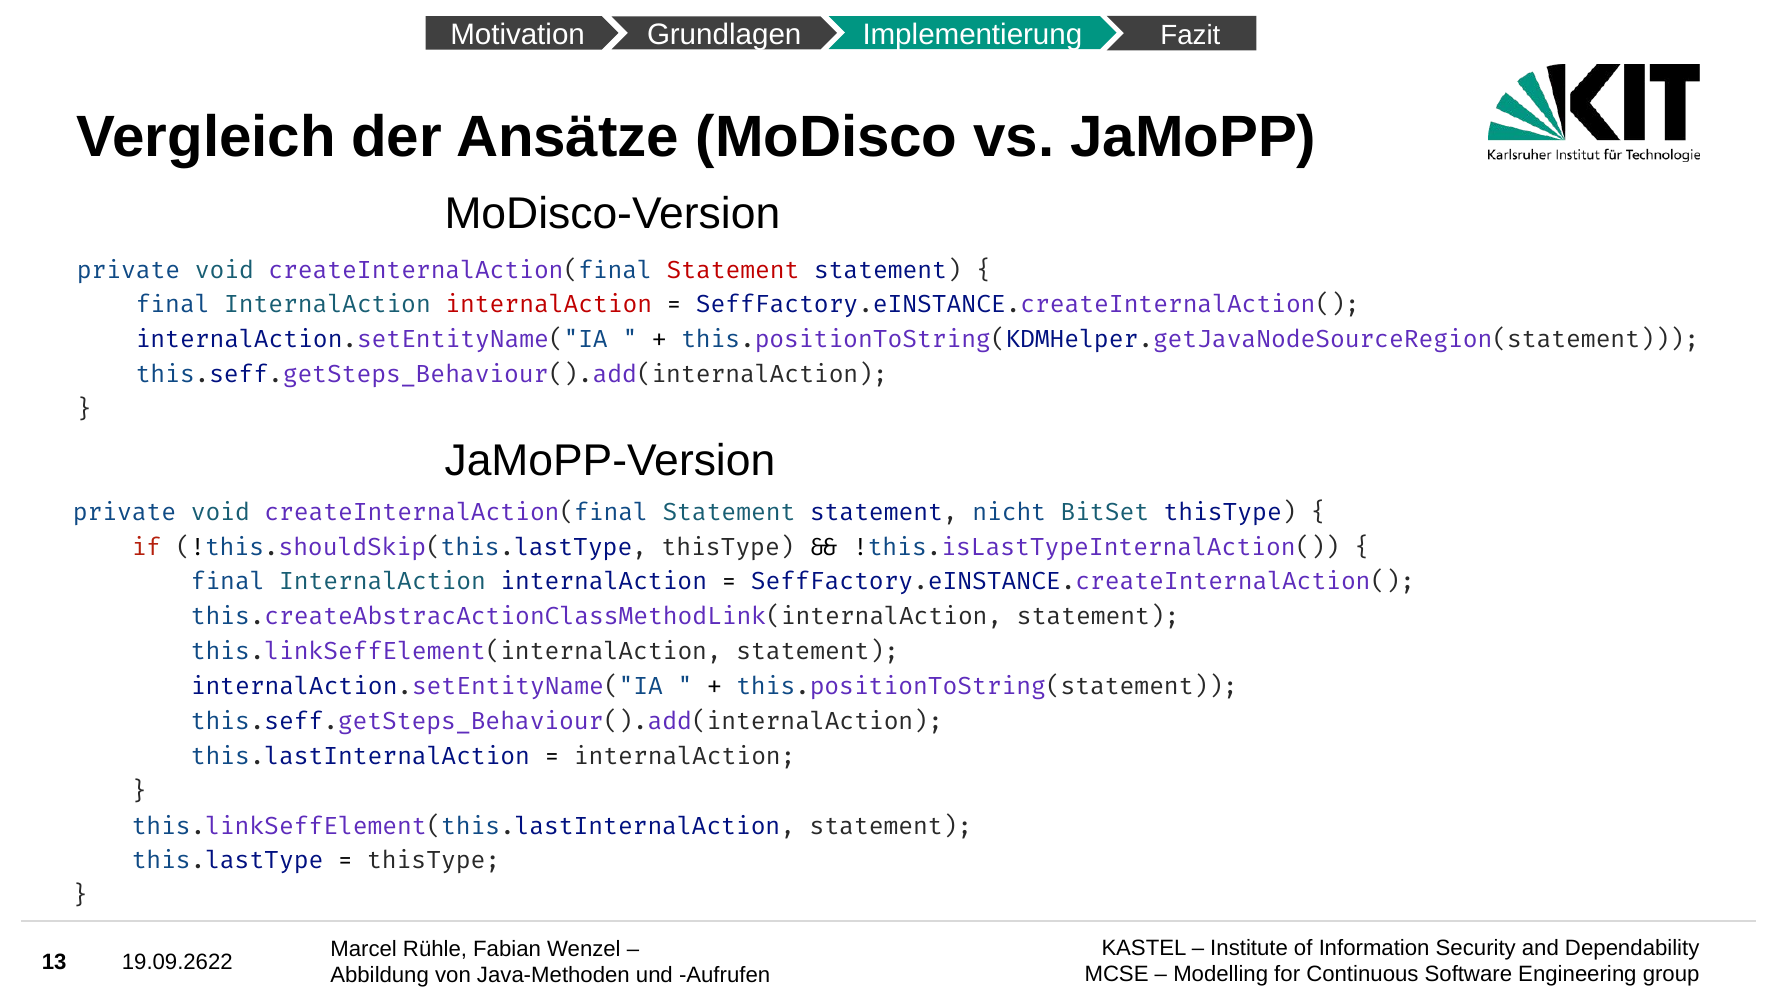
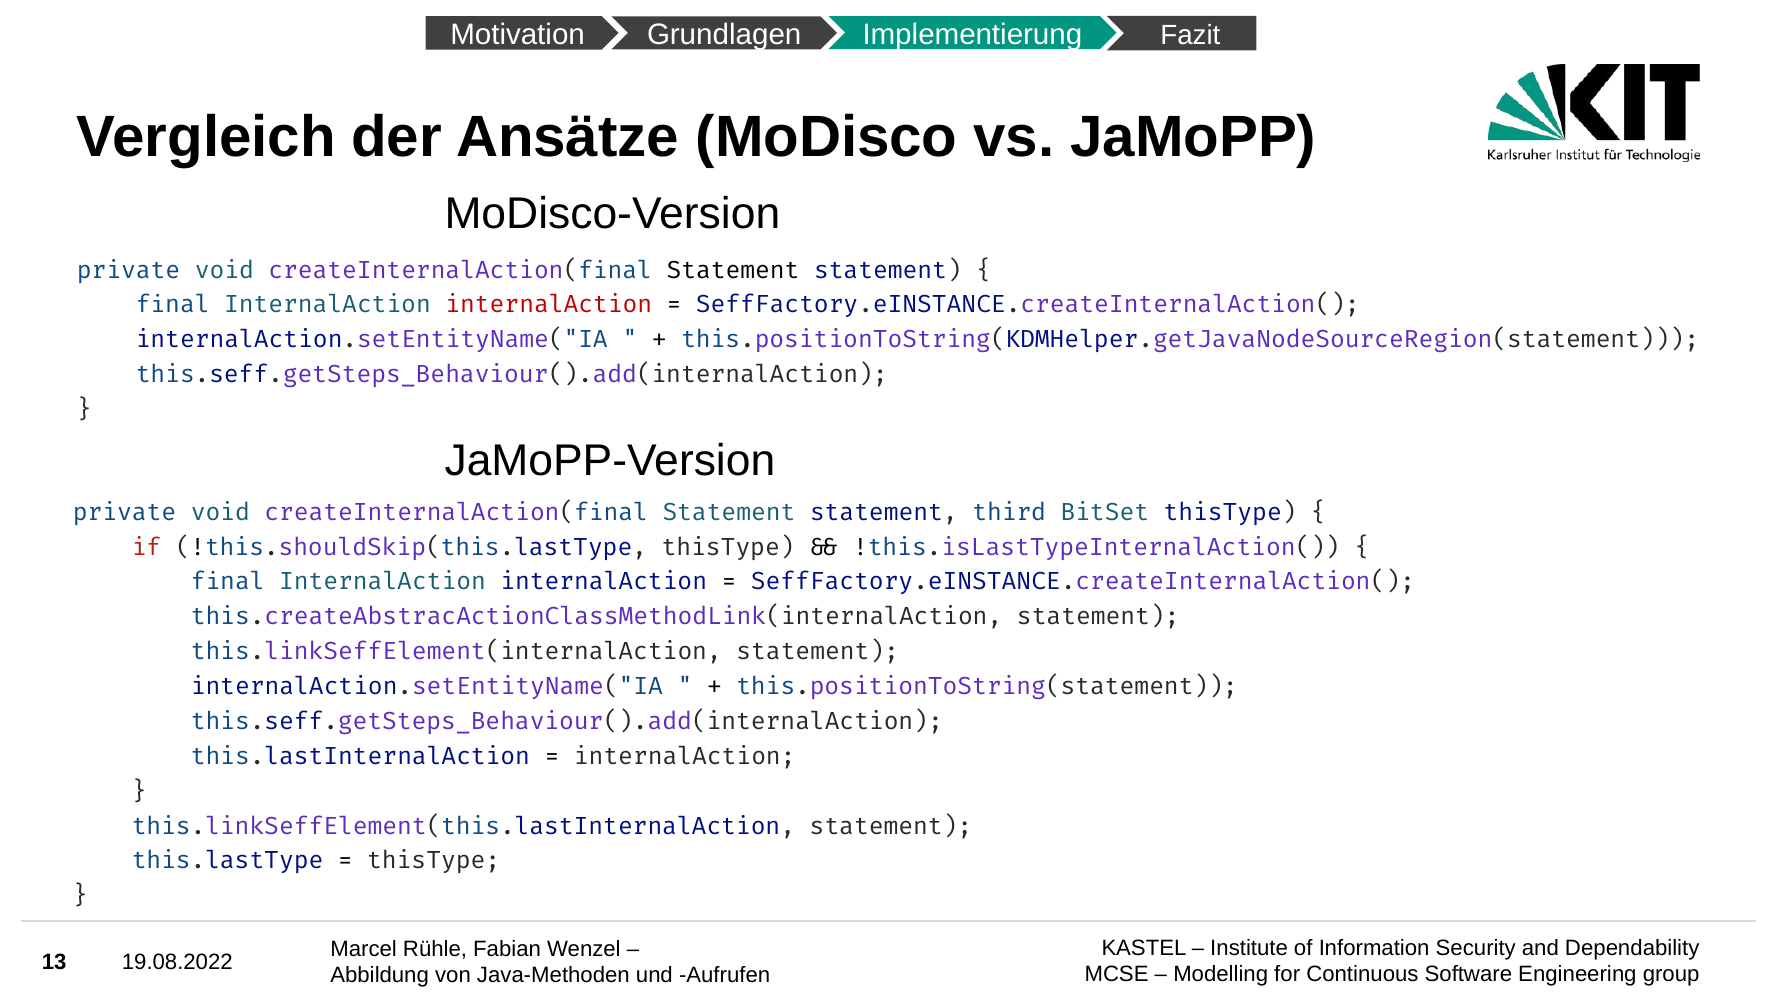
Statement colour: red -> black (733, 270)
nicht: nicht -> third (1009, 513)
19.09.2622: 19.09.2622 -> 19.08.2022 (177, 963)
